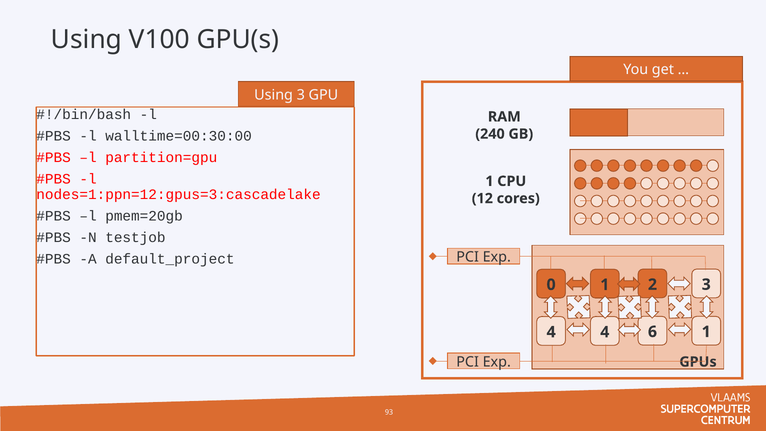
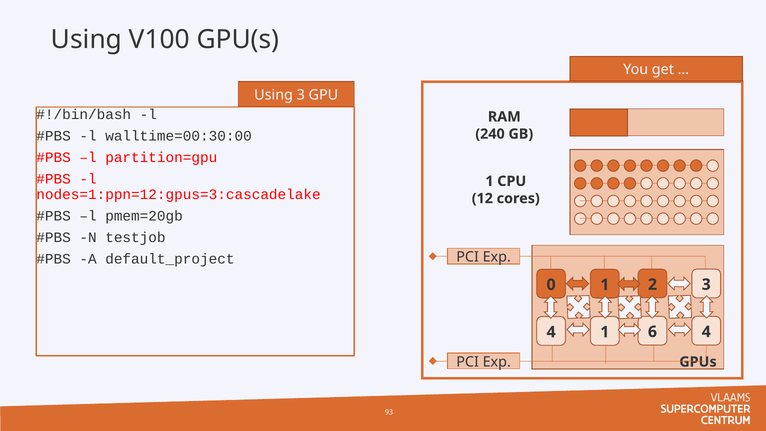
6 1: 1 -> 4 (706, 332)
4 4: 4 -> 1 (605, 332)
